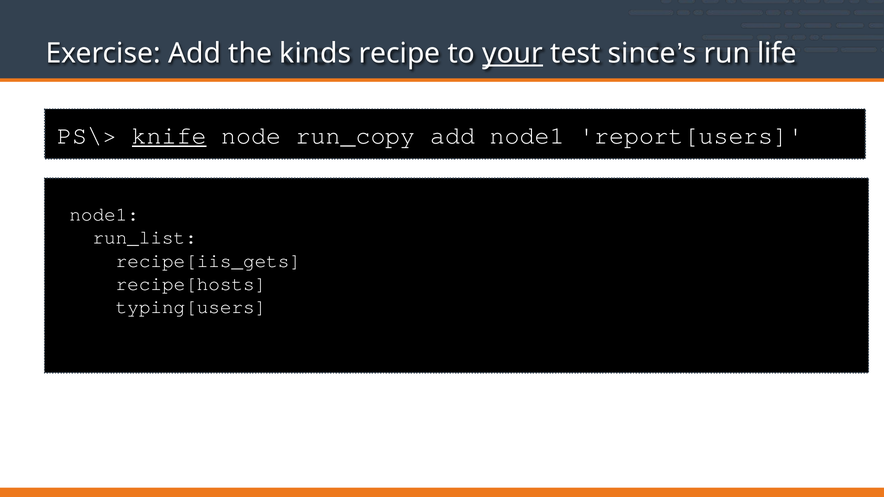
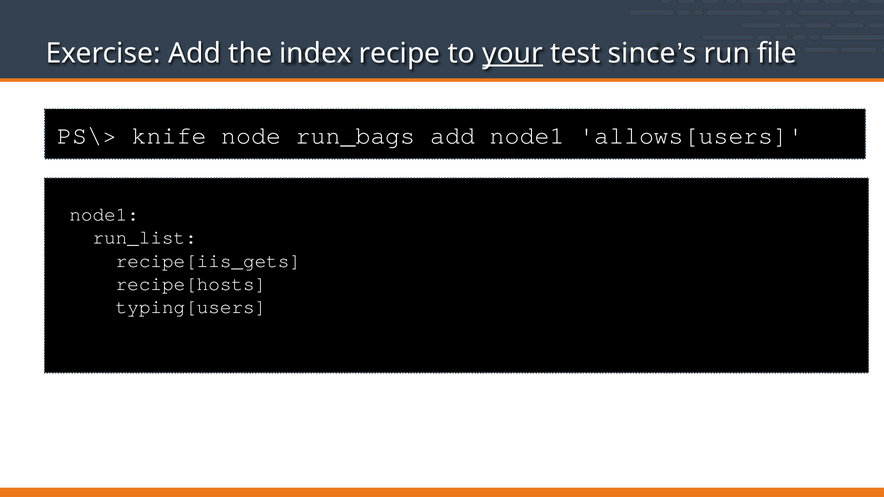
kinds: kinds -> index (316, 53)
life: life -> file (777, 53)
knife underline: present -> none (169, 136)
run_copy: run_copy -> run_bags (356, 136)
report[users: report[users -> allows[users (691, 136)
